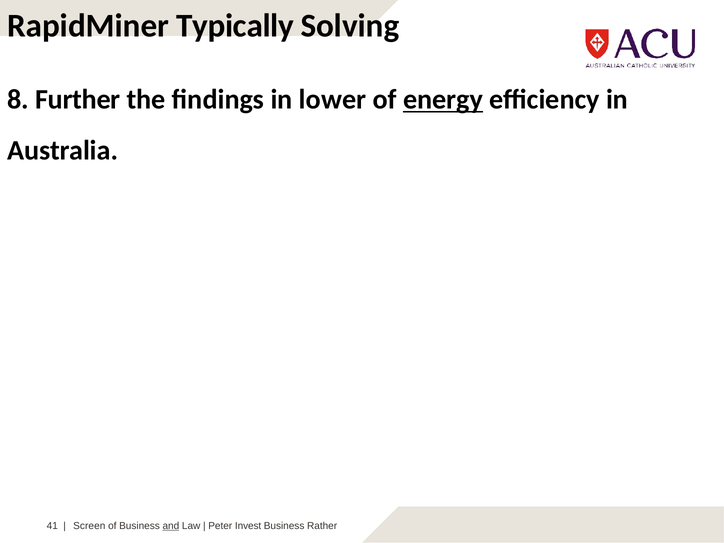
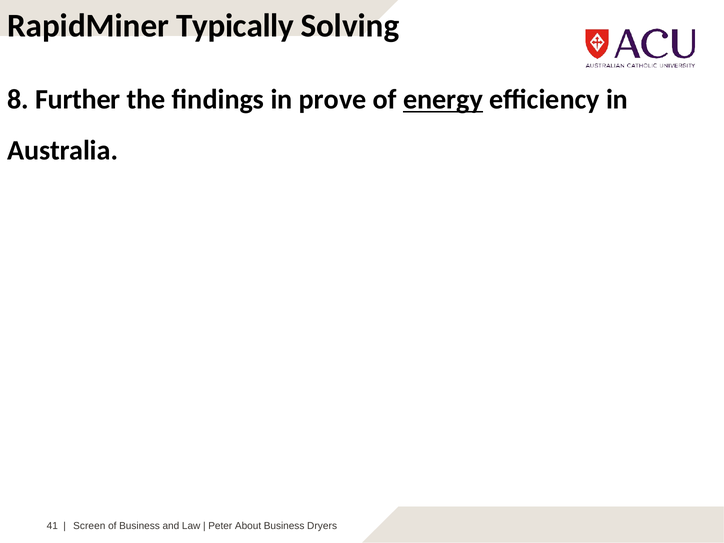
lower: lower -> prove (333, 100)
and underline: present -> none (171, 526)
Invest: Invest -> About (248, 526)
Rather: Rather -> Dryers (322, 526)
